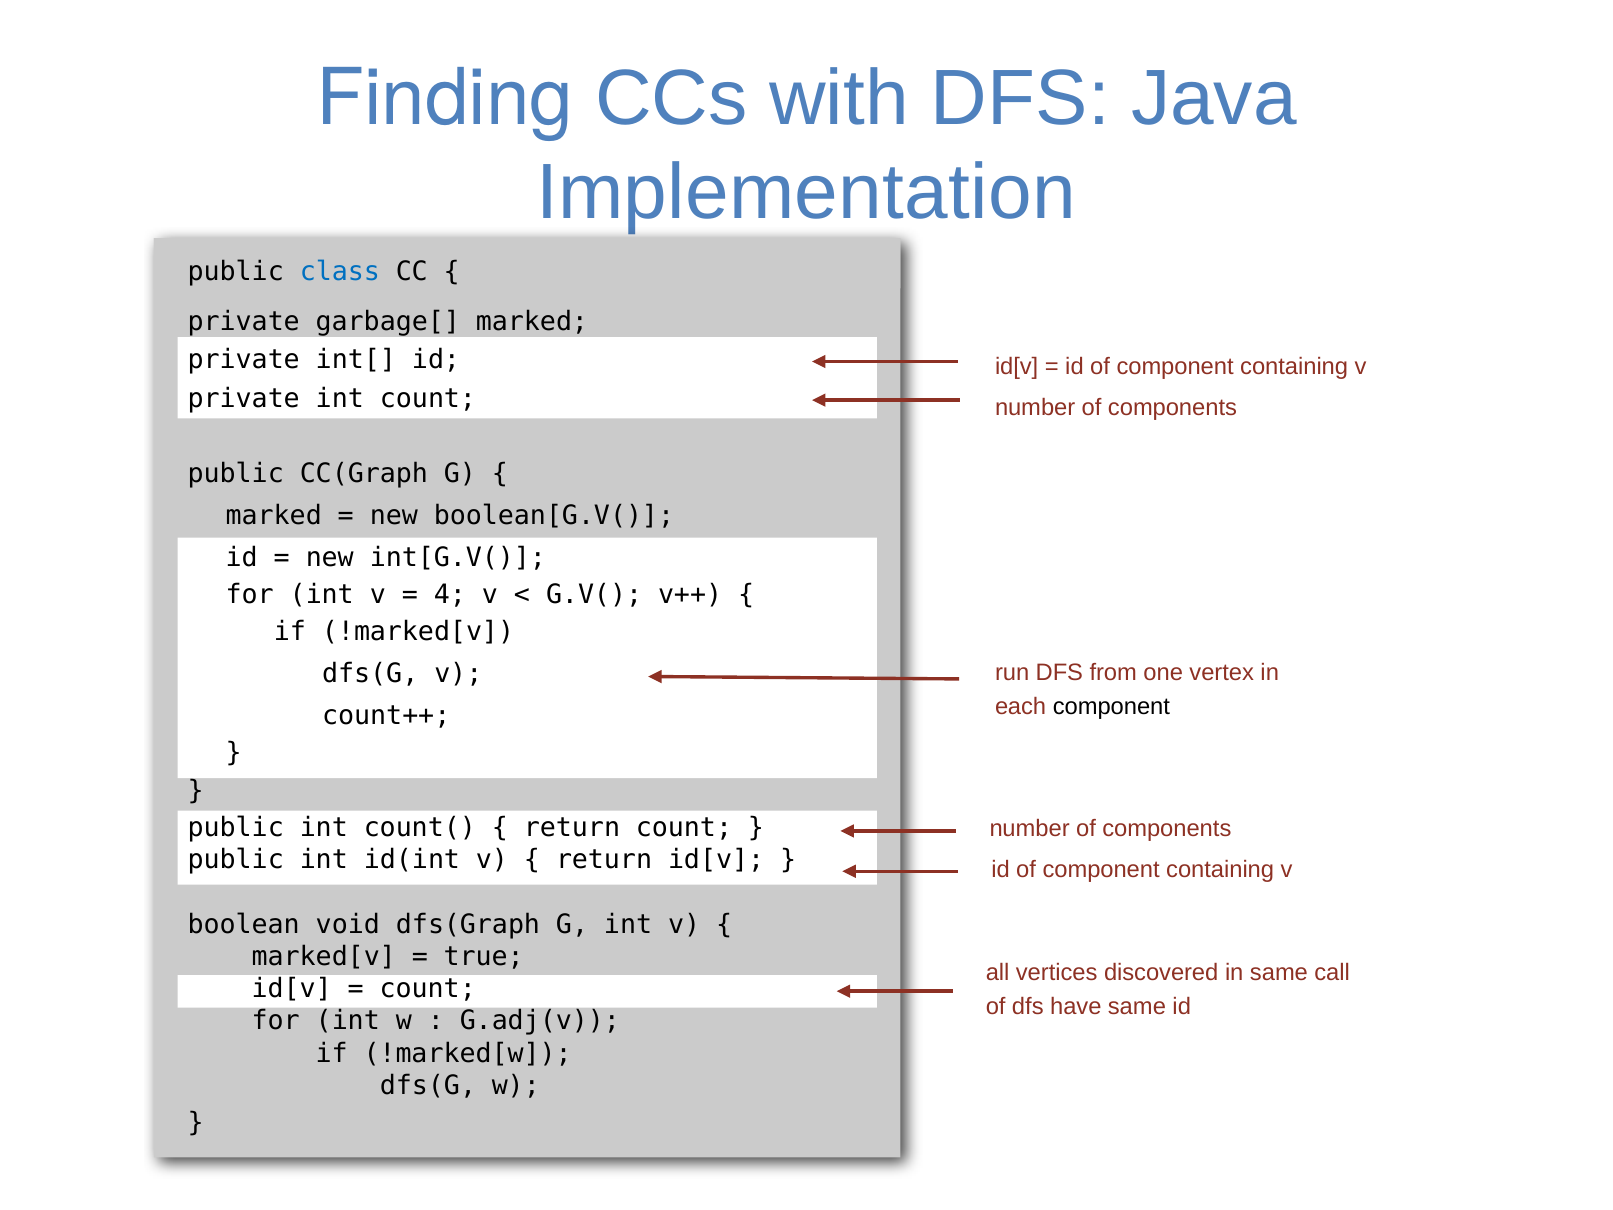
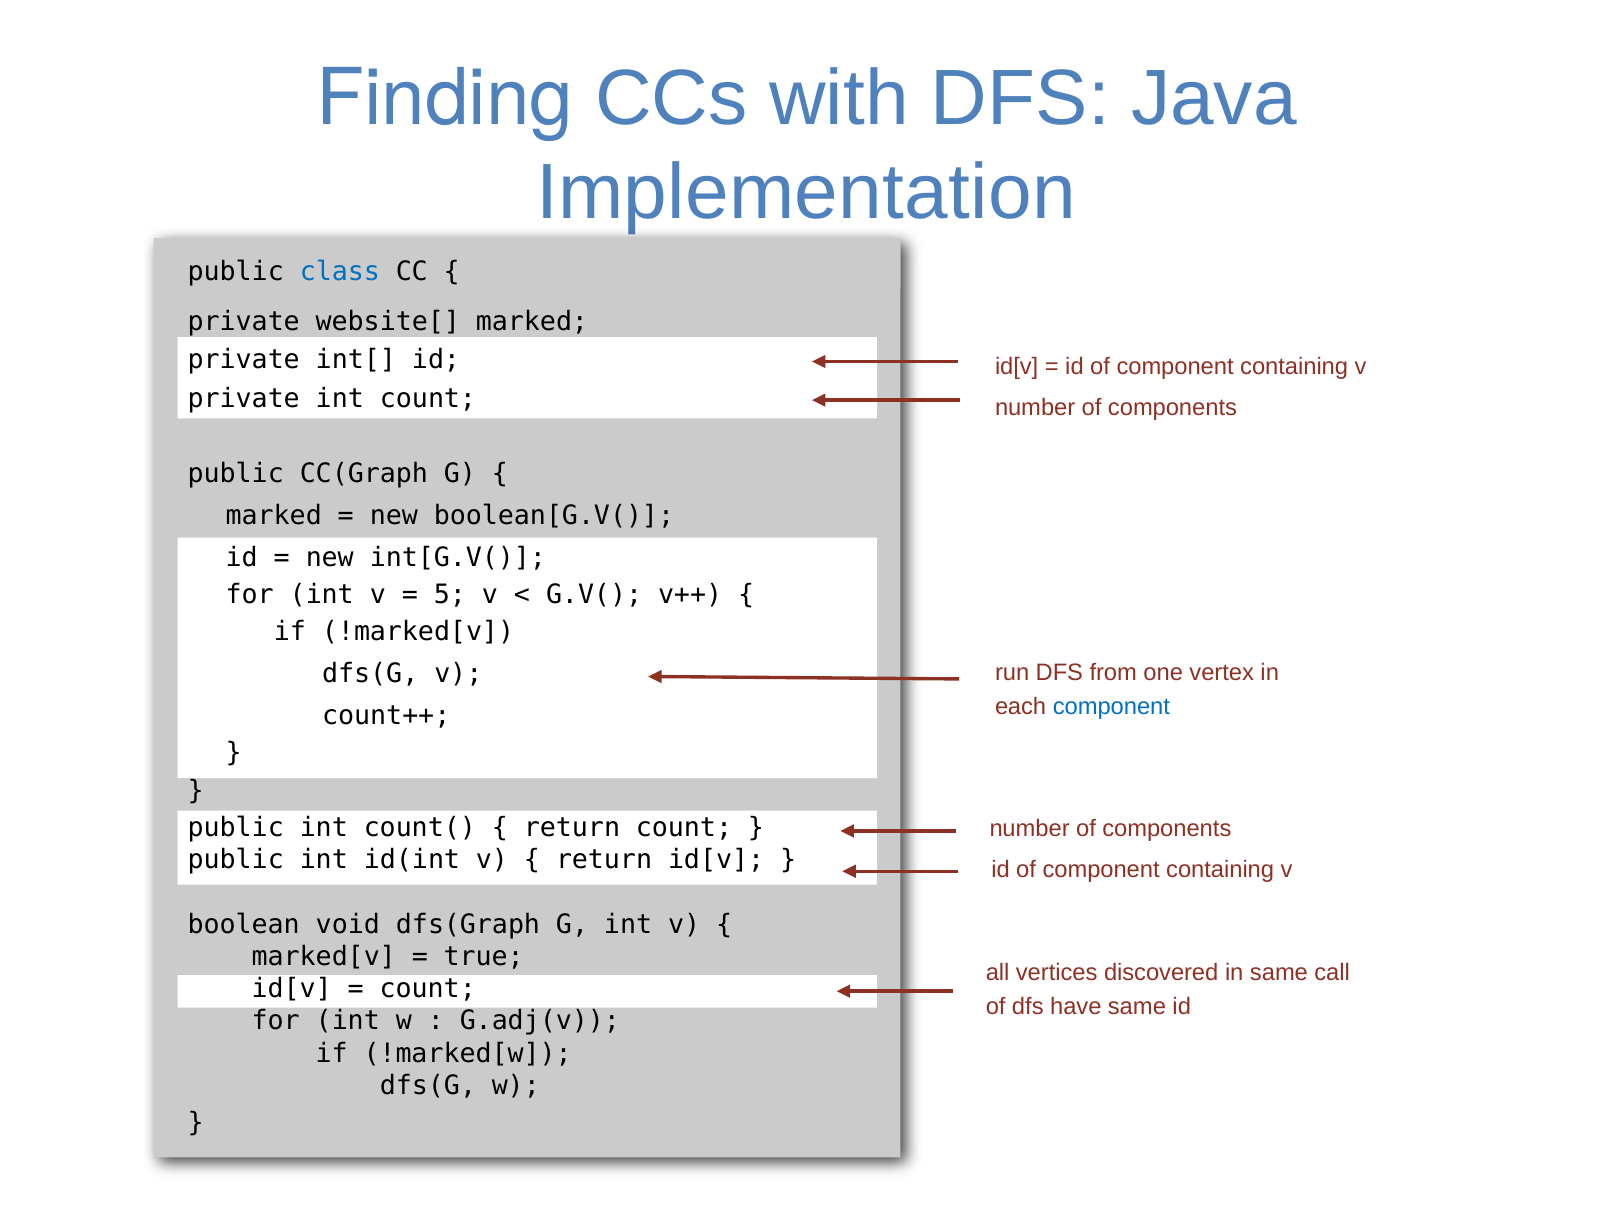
garbage[: garbage[ -> website[ (388, 321)
4: 4 -> 5 (450, 595)
component colour: black -> blue (1111, 706)
